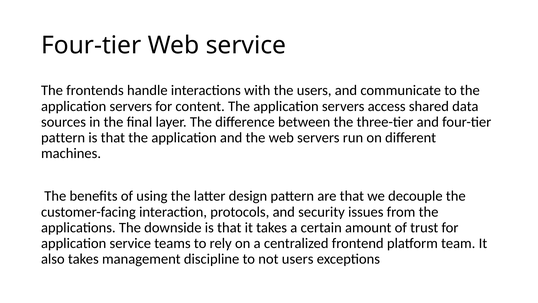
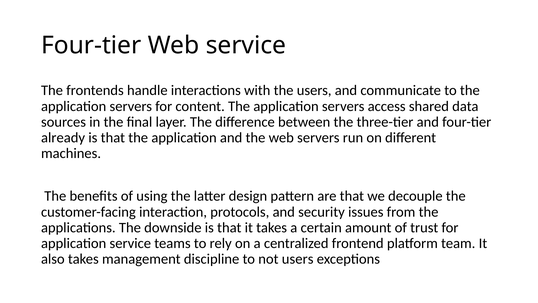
pattern: pattern -> already (63, 138)
